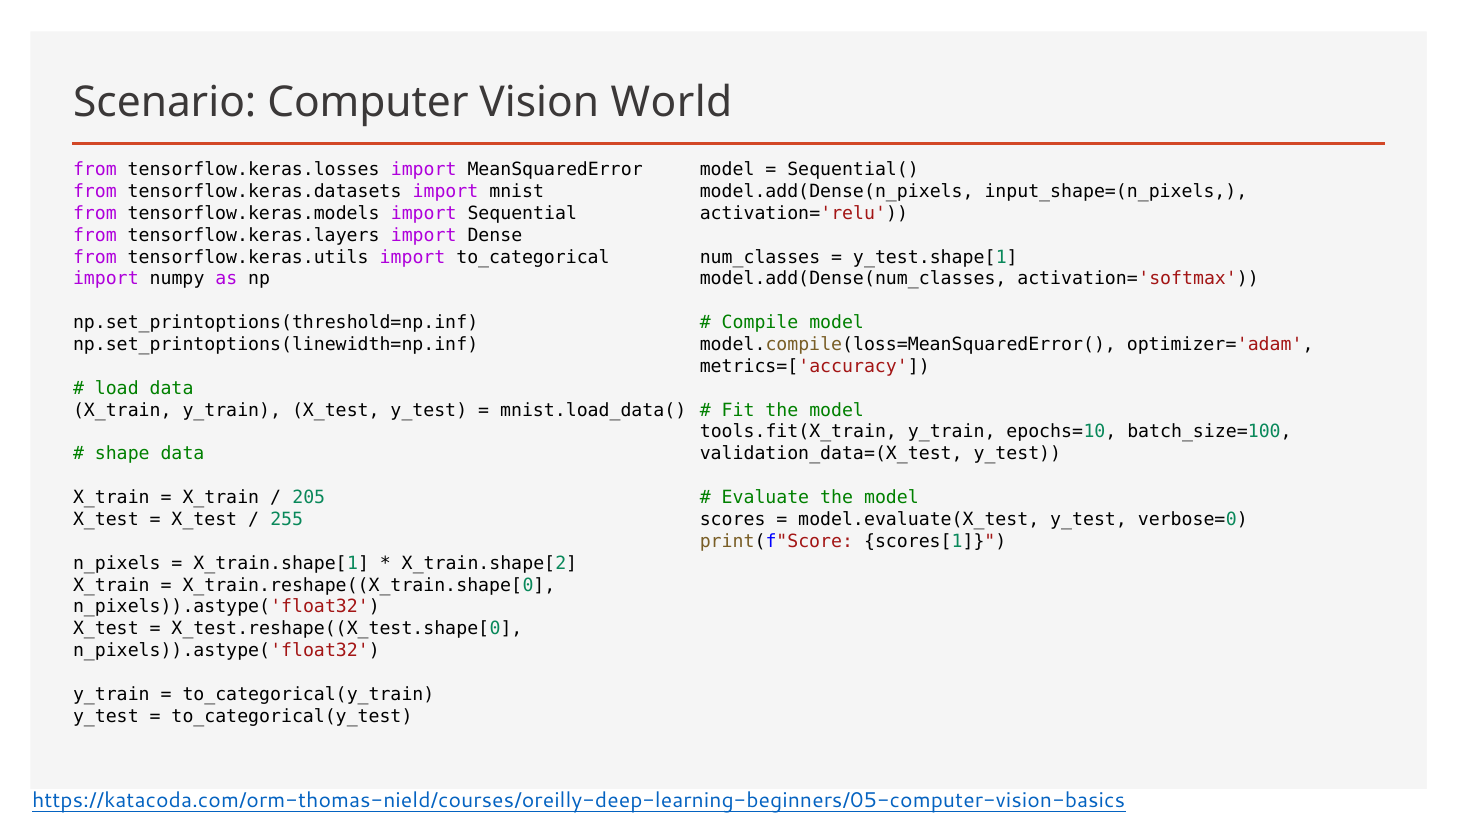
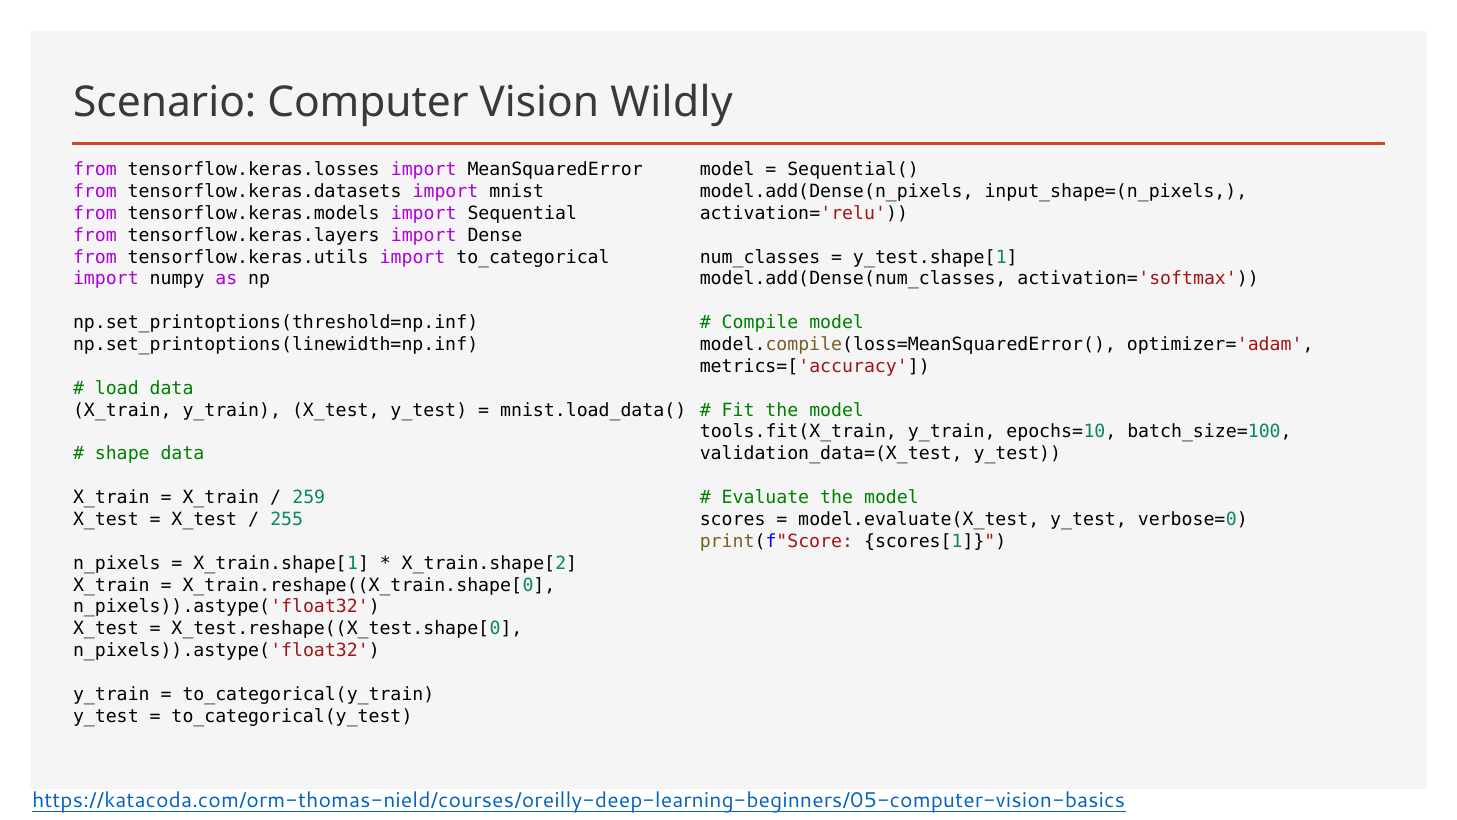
World: World -> Wildly (672, 102)
205: 205 -> 259 (309, 497)
